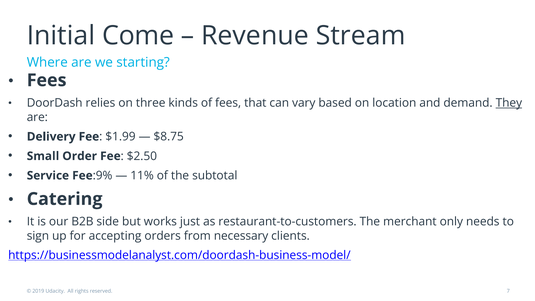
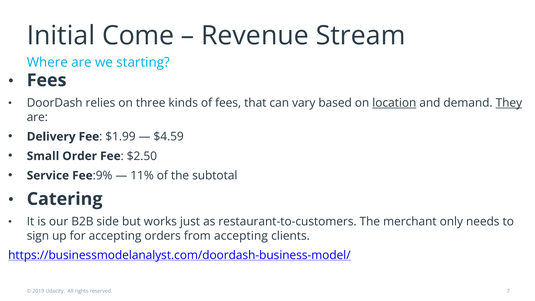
location underline: none -> present (394, 103)
$8.75: $8.75 -> $4.59 (169, 137)
from necessary: necessary -> accepting (241, 236)
